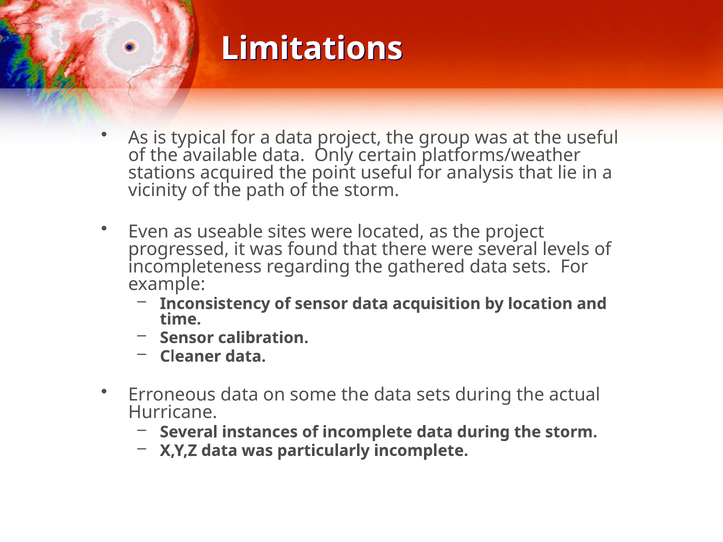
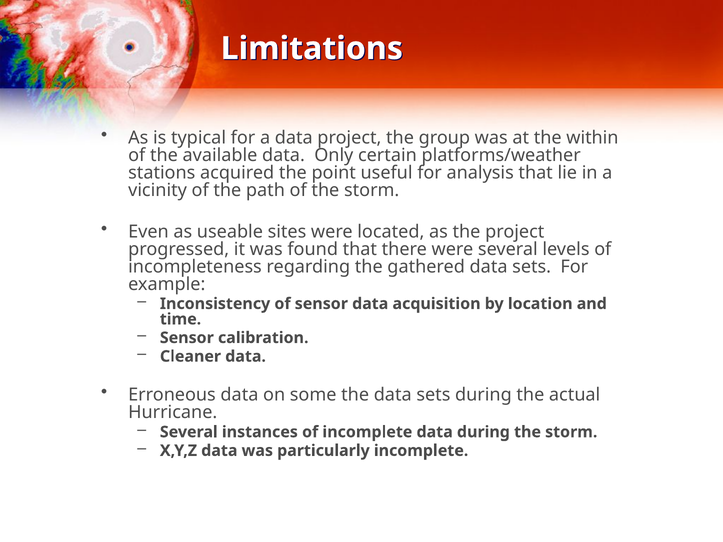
the useful: useful -> within (592, 138)
